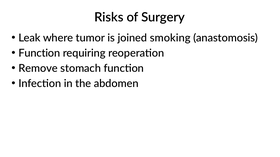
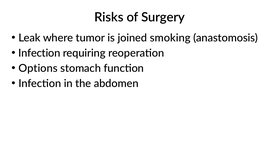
Function: Function -> Infection (39, 53)
Remove: Remove -> Options (38, 69)
